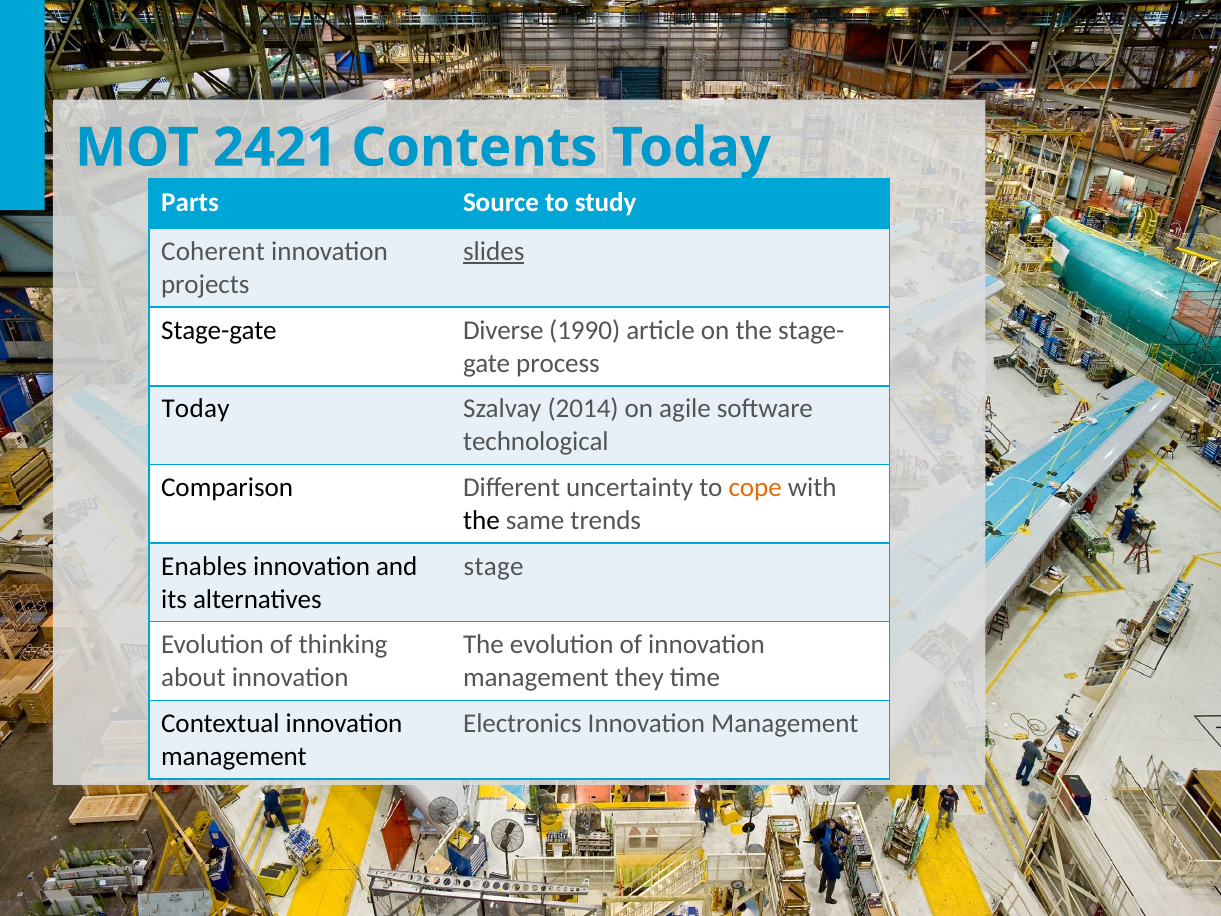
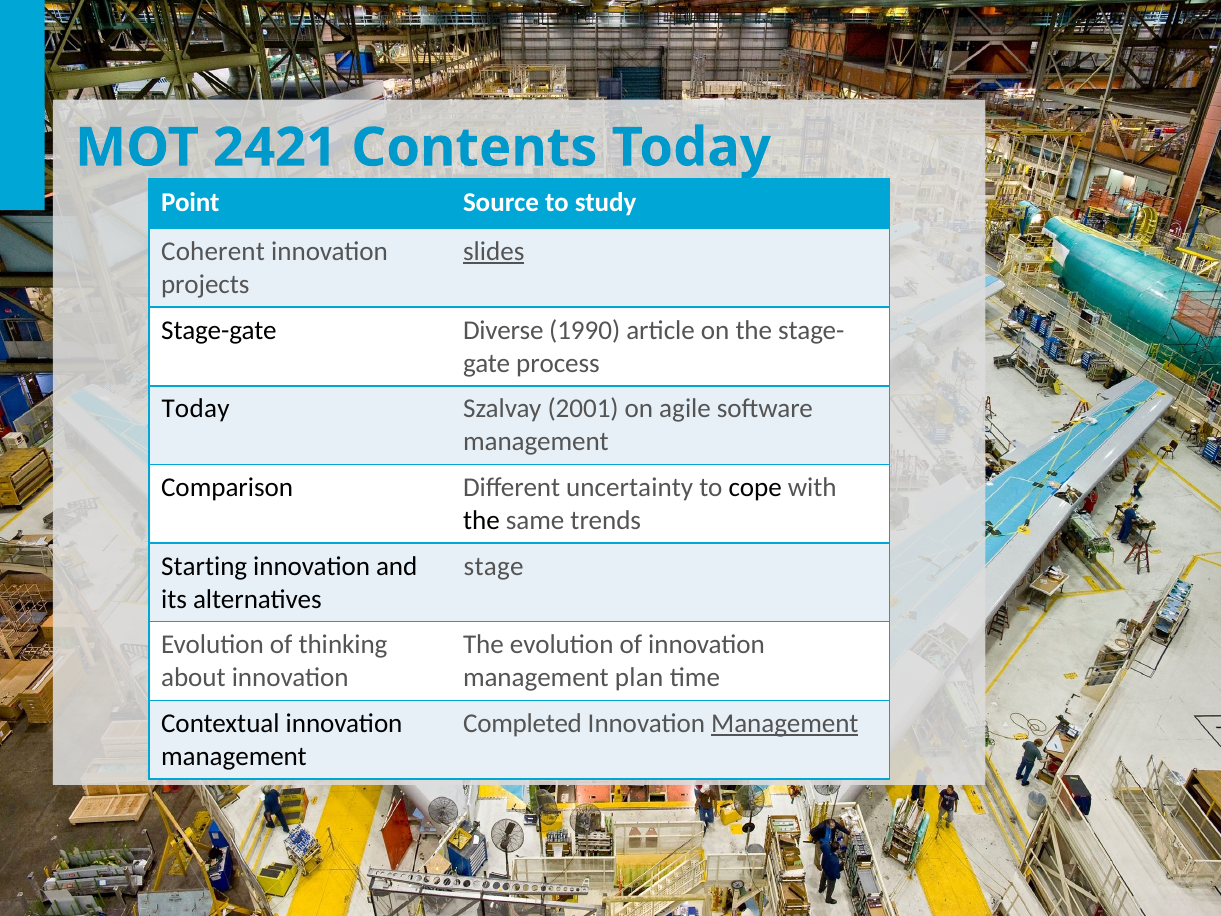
Parts: Parts -> Point (190, 202)
2014: 2014 -> 2001 (583, 409)
technological: technological -> management (536, 442)
cope colour: orange -> black (755, 487)
Enables: Enables -> Starting (204, 566)
they: they -> plan (639, 678)
Electronics: Electronics -> Completed (523, 723)
Management underline: none -> present (785, 723)
